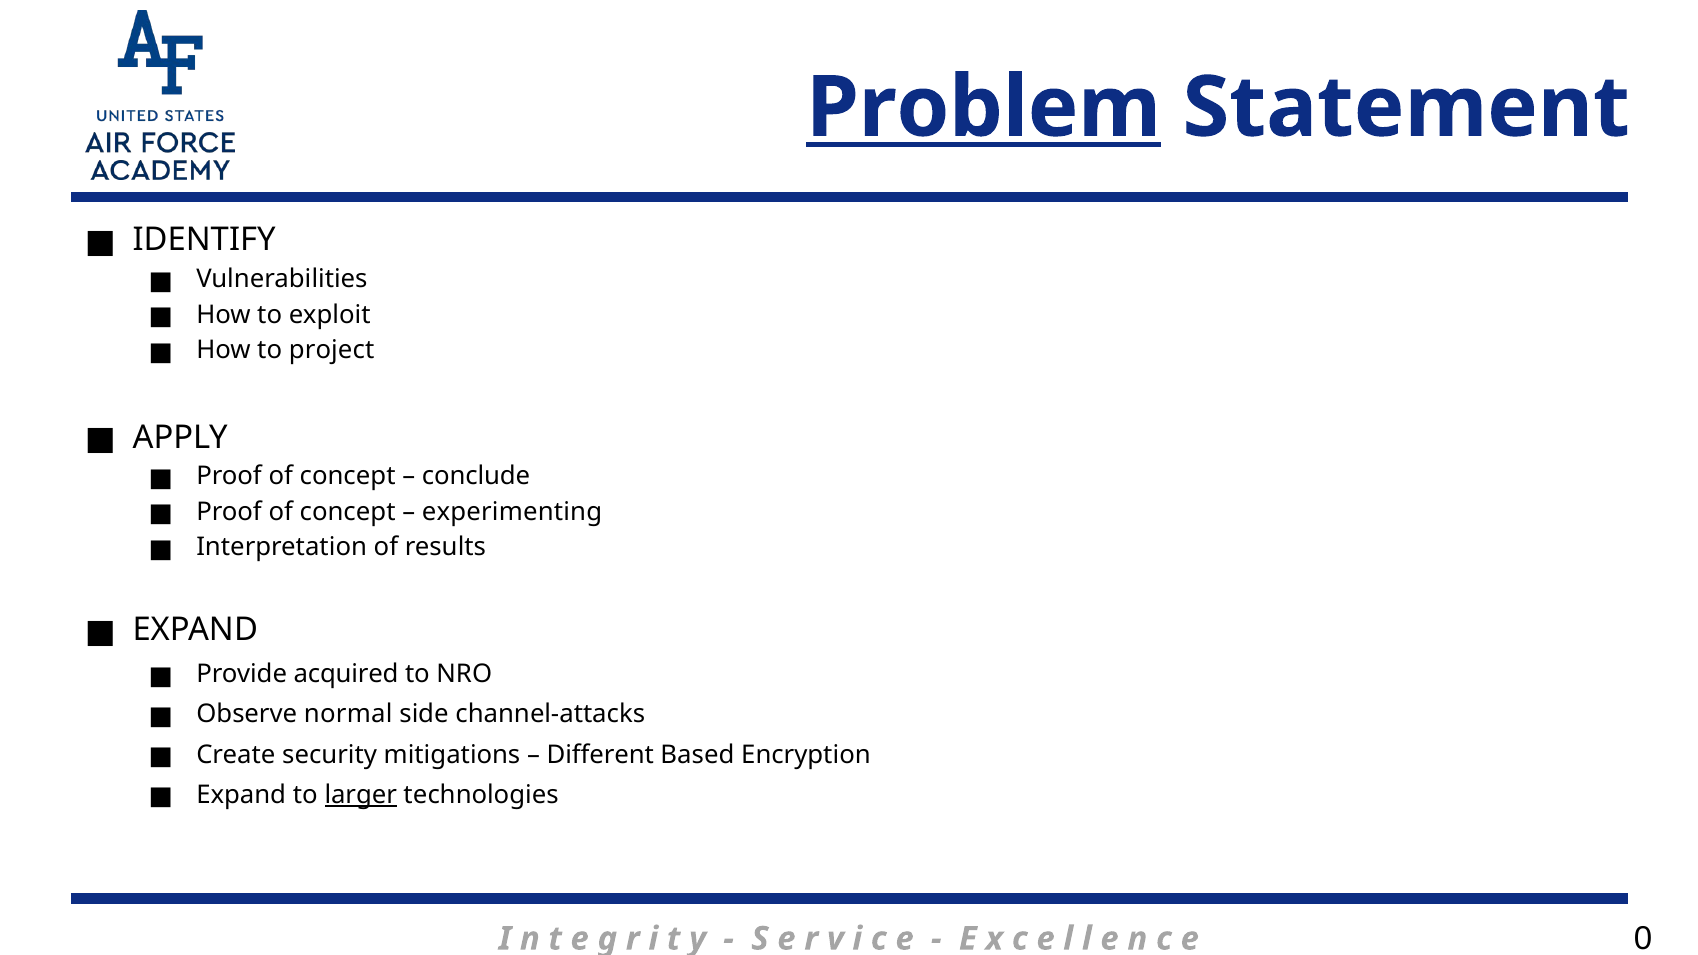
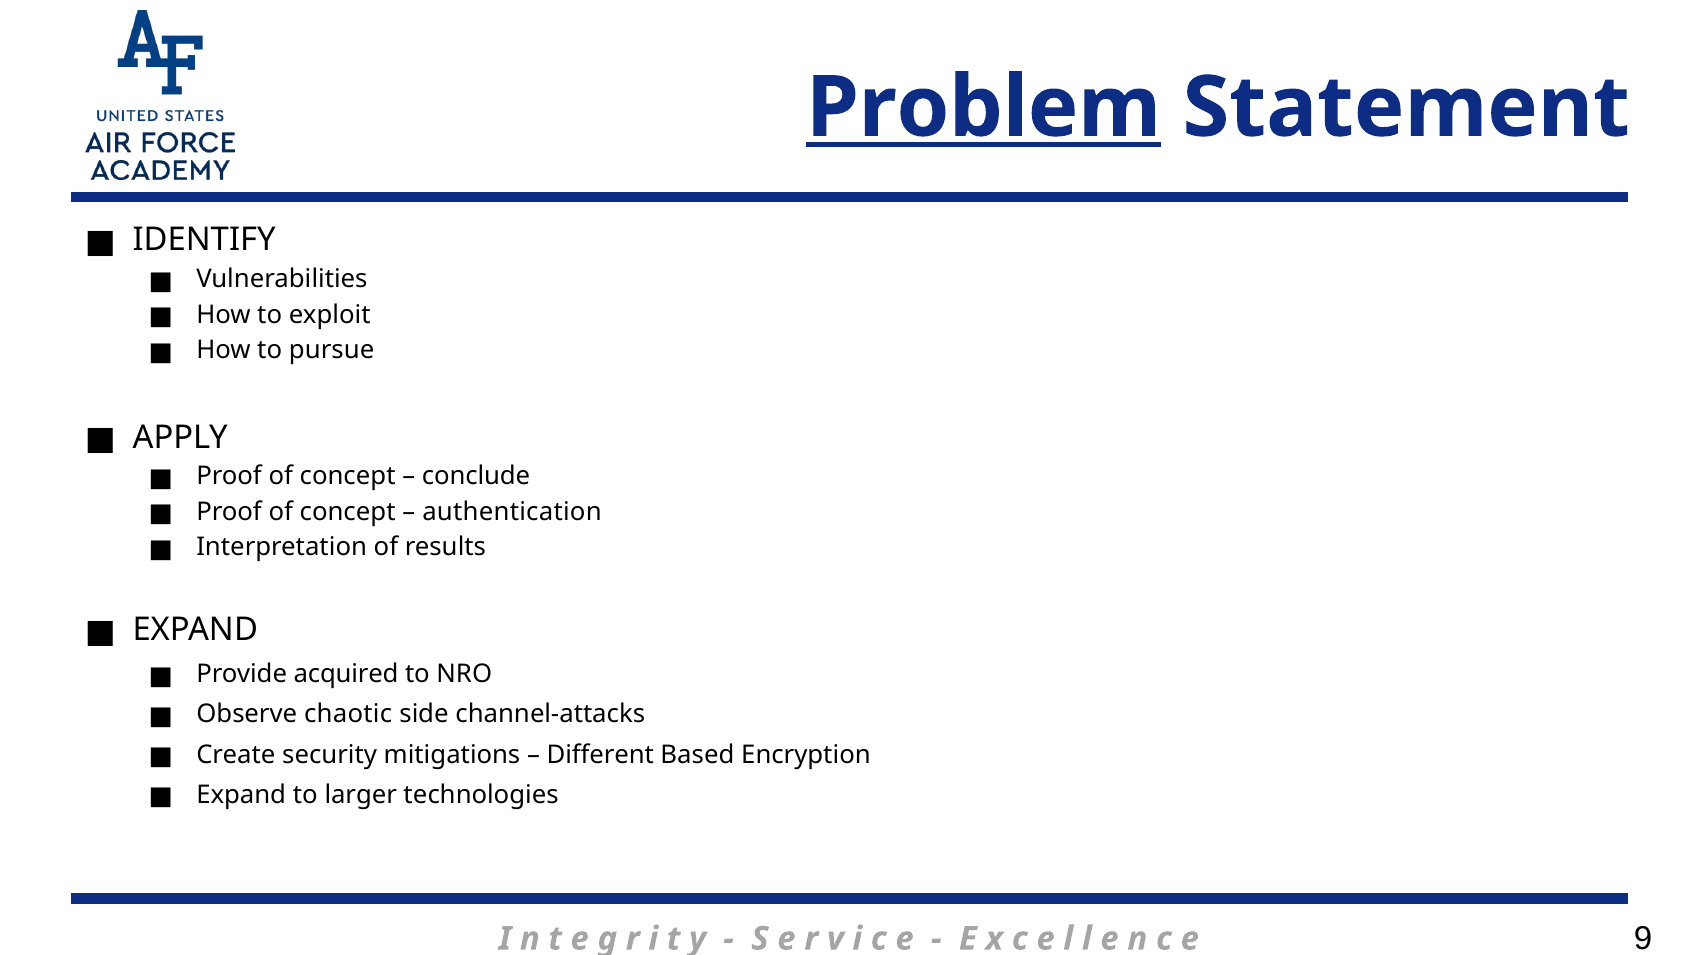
project: project -> pursue (332, 350)
experimenting: experimenting -> authentication (512, 512)
normal: normal -> chaotic (348, 714)
larger underline: present -> none (361, 795)
0: 0 -> 9 (1643, 939)
